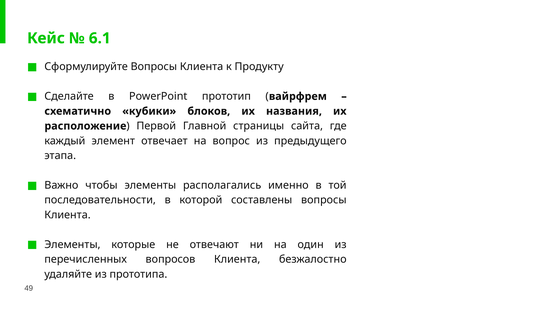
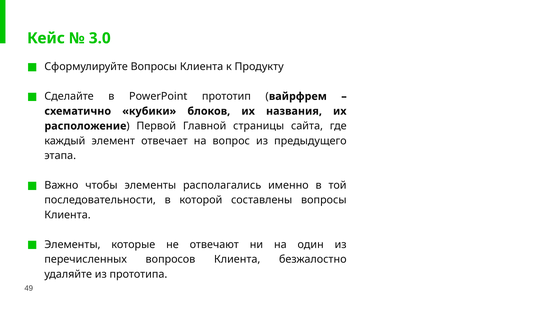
6.1: 6.1 -> 3.0 (100, 38)
